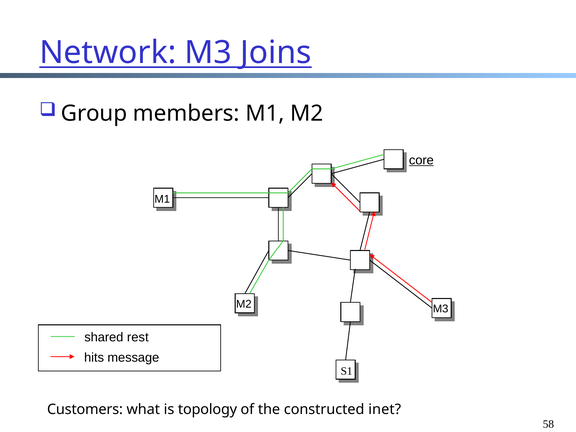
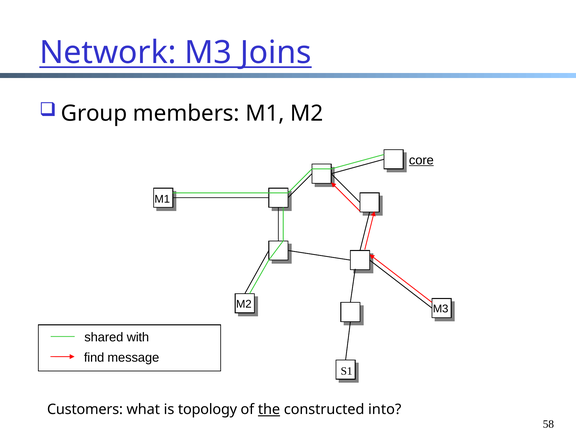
rest: rest -> with (138, 337)
hits: hits -> find (94, 357)
the underline: none -> present (269, 410)
inet: inet -> into (385, 410)
